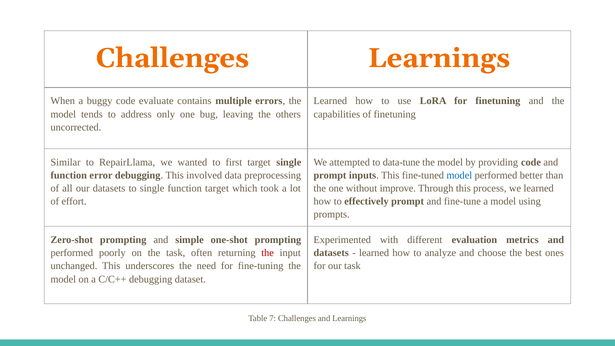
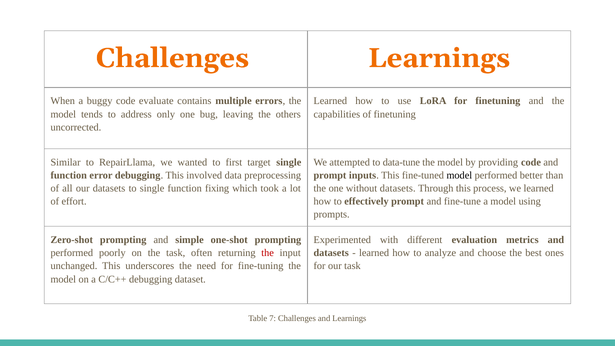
model colour: blue -> black (459, 175)
function target: target -> fixing (217, 188)
without improve: improve -> datasets (398, 188)
